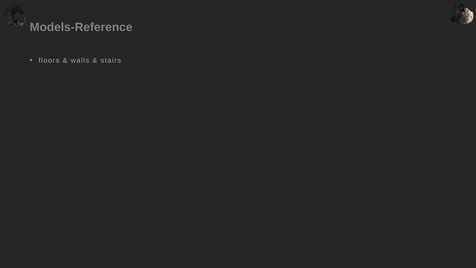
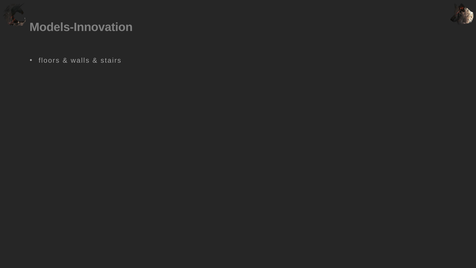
Models-Reference: Models-Reference -> Models-Innovation (81, 27)
